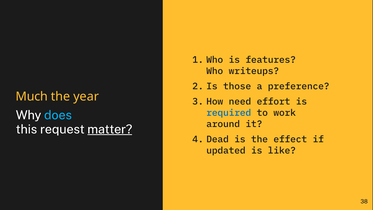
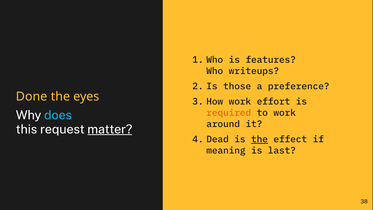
Much: Much -> Done (32, 96)
year: year -> eyes (86, 96)
How need: need -> work (240, 102)
required colour: blue -> orange (229, 113)
the underline: none -> present (260, 139)
updated: updated -> meaning (226, 150)
like: like -> last (282, 150)
